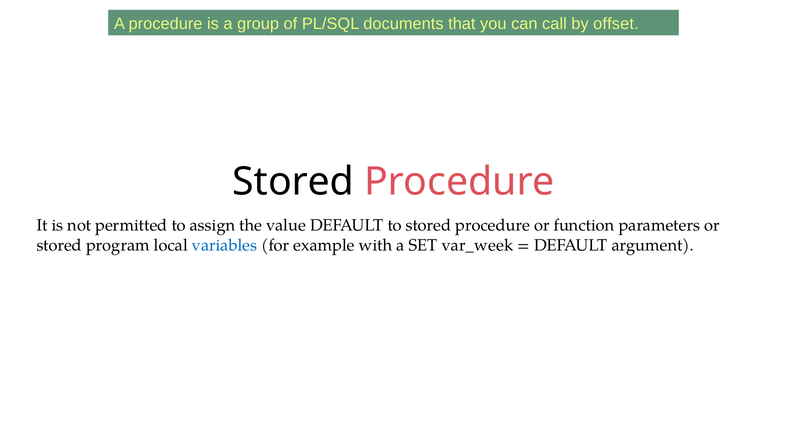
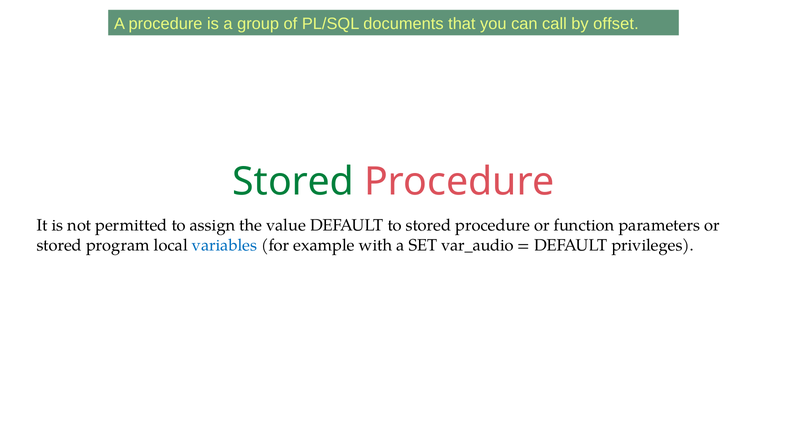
Stored colour: black -> green (293, 182)
var_week: var_week -> var_audio (478, 245)
argument: argument -> privileges (653, 245)
